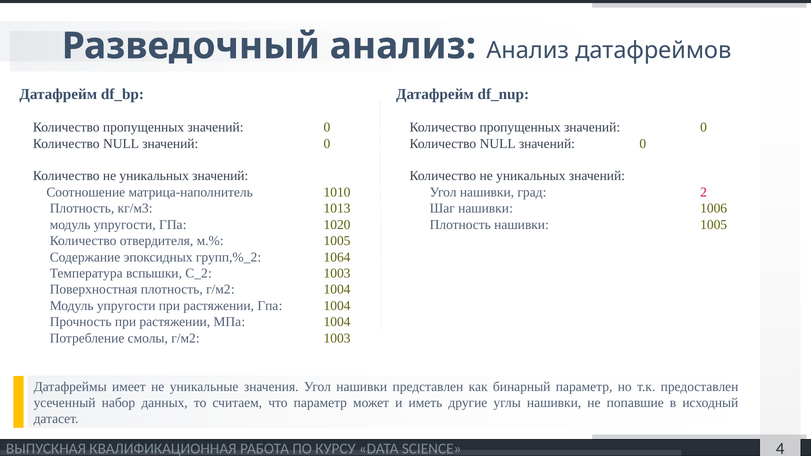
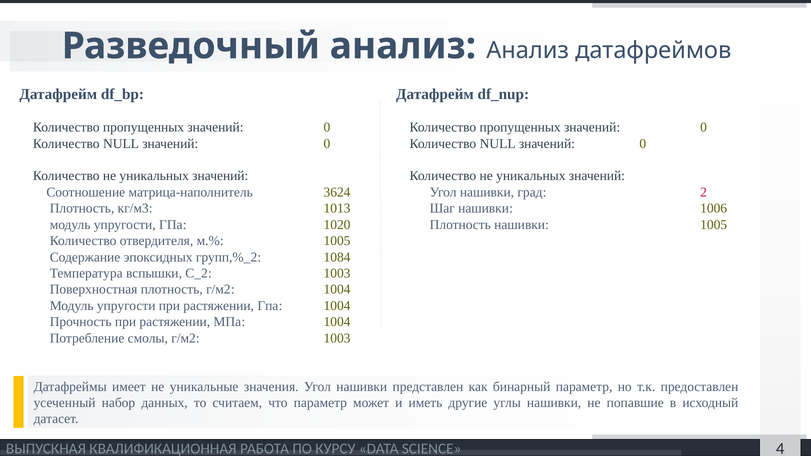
1010: 1010 -> 3624 (337, 192)
1064: 1064 -> 1084 (337, 257)
